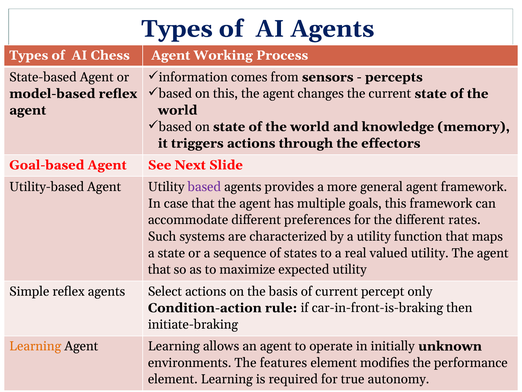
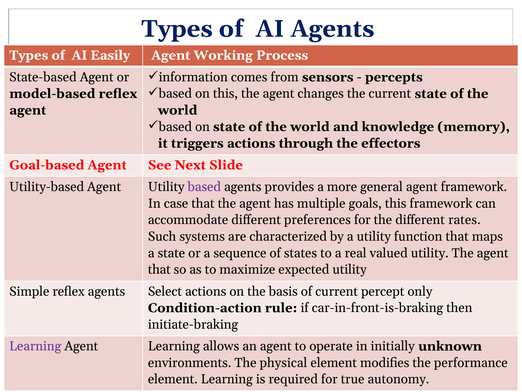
Chess: Chess -> Easily (110, 55)
Learning colour: orange -> purple (35, 346)
features: features -> physical (283, 362)
